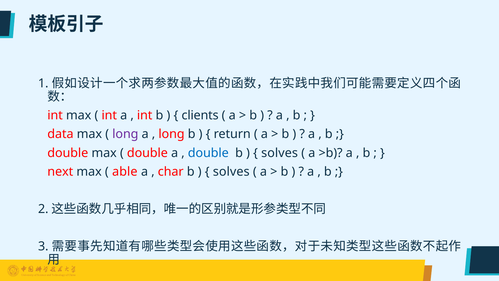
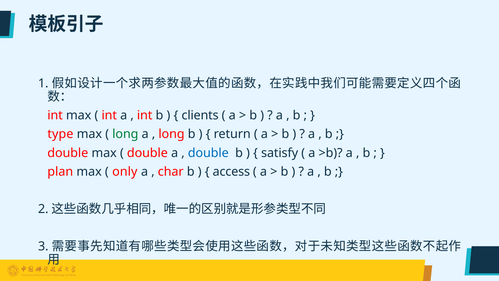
data: data -> type (60, 134)
long colour: purple -> green (125, 134)
solves: solves -> satisfy (280, 153)
next: next -> plan (60, 171)
able: able -> only (125, 171)
solves: solves -> access (231, 171)
